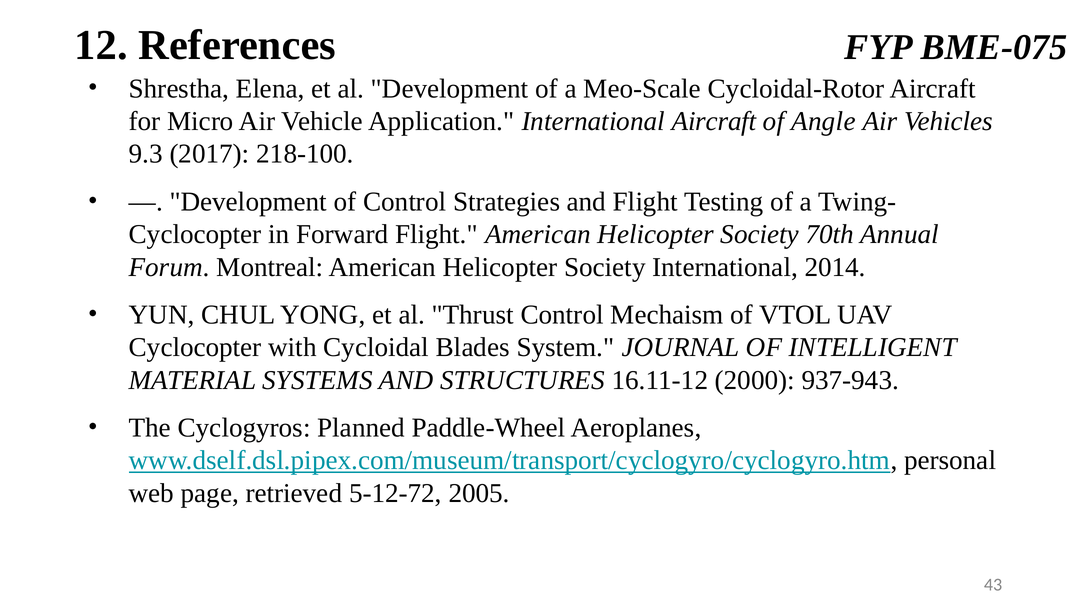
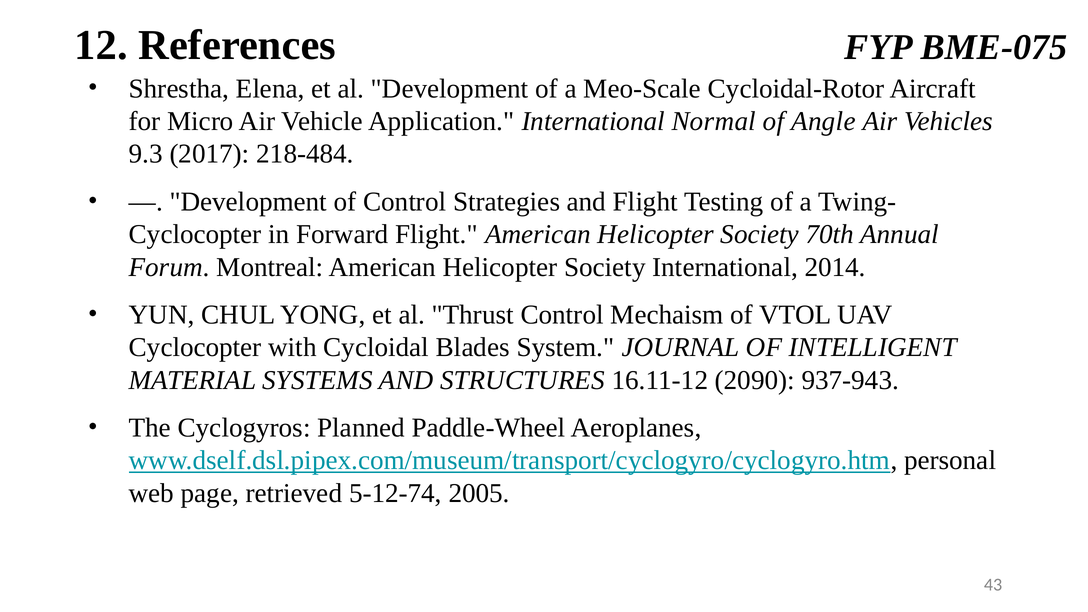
International Aircraft: Aircraft -> Normal (714, 121)
218-100: 218-100 -> 218-484 (305, 154)
2000: 2000 -> 2090 (755, 380)
5-12-72: 5-12-72 -> 5-12-74 (395, 493)
